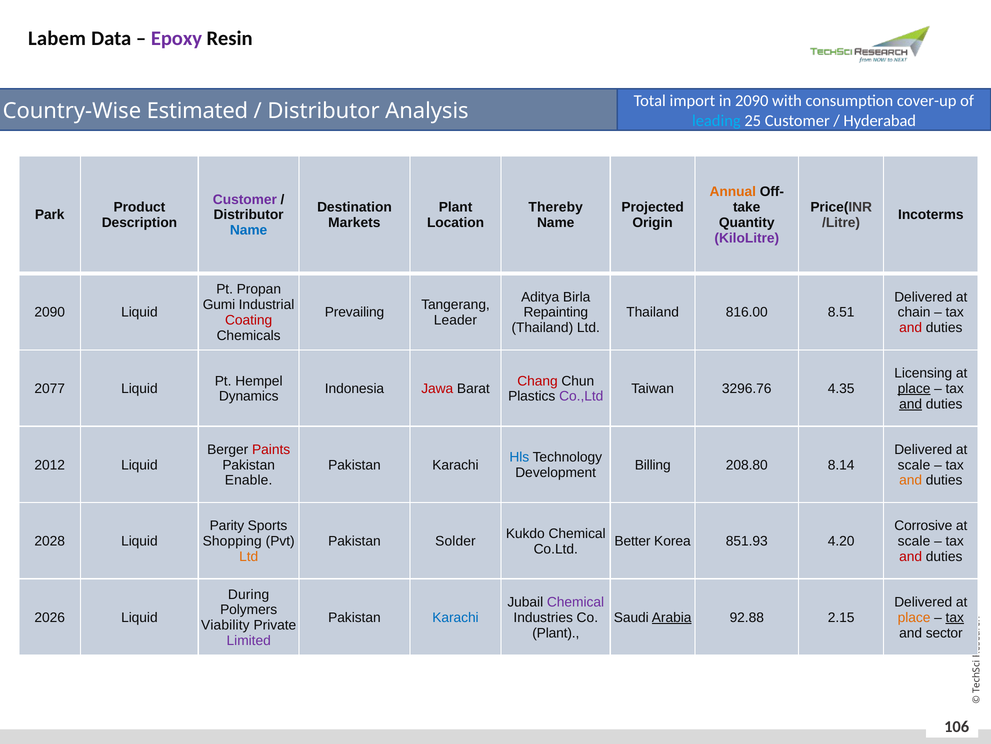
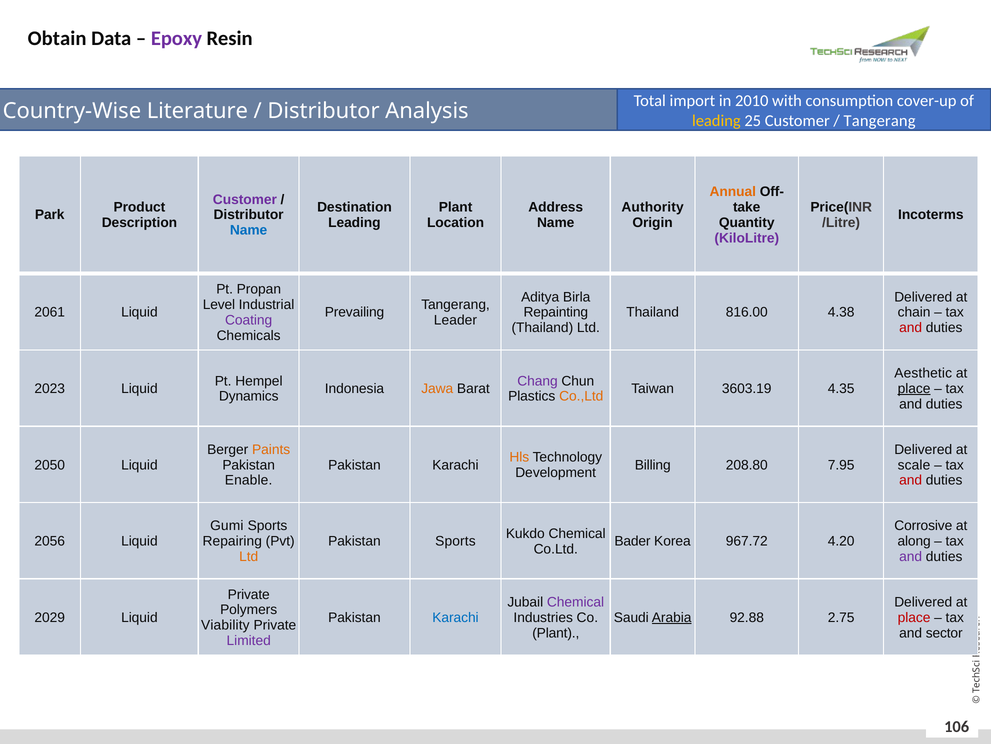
Labem: Labem -> Obtain (57, 38)
in 2090: 2090 -> 2010 (752, 101)
Estimated: Estimated -> Literature (197, 111)
leading colour: light blue -> yellow (716, 120)
Hyderabad: Hyderabad -> Tangerang (880, 120)
Thereby: Thereby -> Address (556, 207)
Projected: Projected -> Authority (653, 207)
Markets: Markets -> Leading (354, 222)
Gumi: Gumi -> Level (219, 304)
2090: 2090 -> 2061 (50, 312)
8.51: 8.51 -> 4.38 (841, 312)
Coating colour: red -> purple (249, 320)
Licensing: Licensing -> Aesthetic (923, 373)
Chang colour: red -> purple (537, 381)
2077: 2077 -> 2023 (50, 388)
Jawa colour: red -> orange (437, 388)
3296.76: 3296.76 -> 3603.19 (747, 388)
Co.,Ltd colour: purple -> orange (581, 396)
and underline: present -> none (911, 404)
Paints colour: red -> orange (271, 449)
Hls colour: blue -> orange (519, 457)
2012: 2012 -> 2050 (50, 465)
8.14: 8.14 -> 7.95 (841, 465)
and colour: orange -> red (911, 480)
Parity: Parity -> Gumi (227, 525)
2028: 2028 -> 2056 (50, 541)
Shopping: Shopping -> Repairing (232, 541)
Pakistan Solder: Solder -> Sports (455, 541)
Better: Better -> Bader (632, 541)
851.93: 851.93 -> 967.72 (747, 541)
scale: scale -> along (914, 541)
and colour: red -> purple (911, 556)
During: During -> Private (249, 594)
2026: 2026 -> 2029 (50, 617)
2.15: 2.15 -> 2.75 (841, 617)
place colour: orange -> red (914, 617)
tax underline: present -> none (955, 617)
